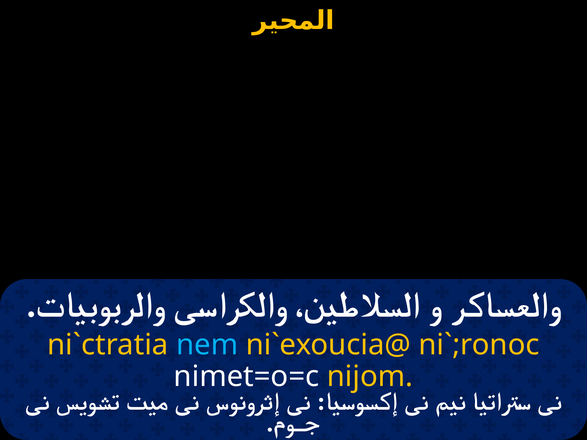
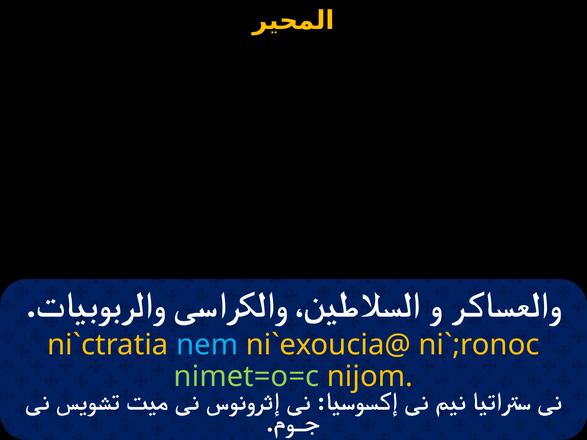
nimet=o=c colour: white -> light green (246, 377)
